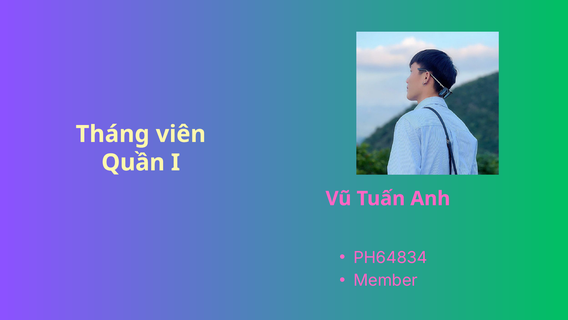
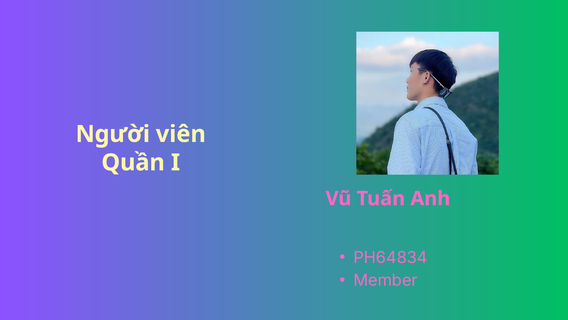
Tháng: Tháng -> Người (113, 134)
